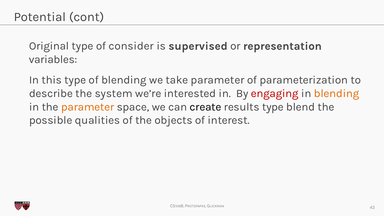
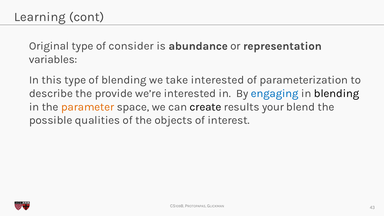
Potential: Potential -> Learning (40, 17)
supervised: supervised -> abundance (198, 46)
take parameter: parameter -> interested (218, 80)
system: system -> provide (114, 93)
engaging colour: red -> blue (275, 93)
blending colour: orange -> black (337, 93)
results type: type -> your (273, 107)
